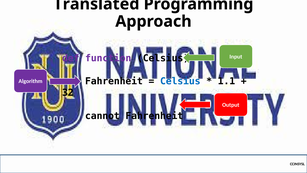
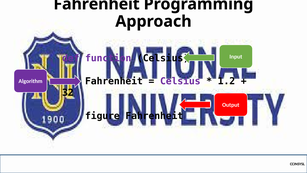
Translated: Translated -> Fahrenheit (97, 4)
Celsius colour: blue -> purple (180, 81)
1.1: 1.1 -> 1.2 (226, 81)
cannot: cannot -> figure (102, 116)
